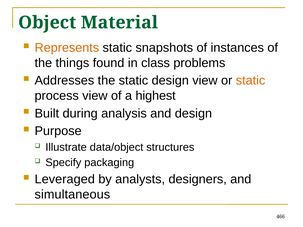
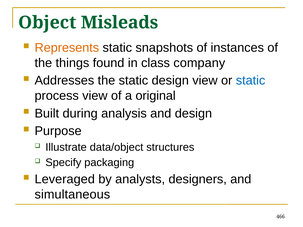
Material: Material -> Misleads (119, 23)
problems: problems -> company (199, 63)
static colour: orange -> blue (251, 81)
highest: highest -> original (156, 96)
